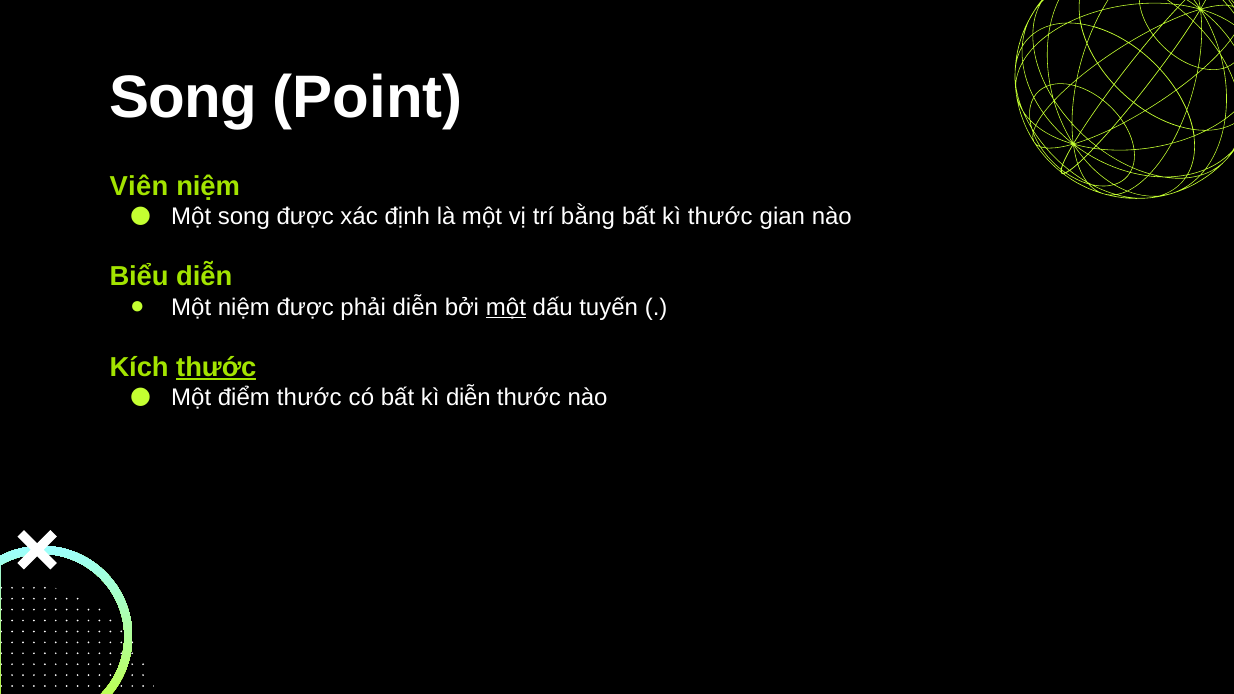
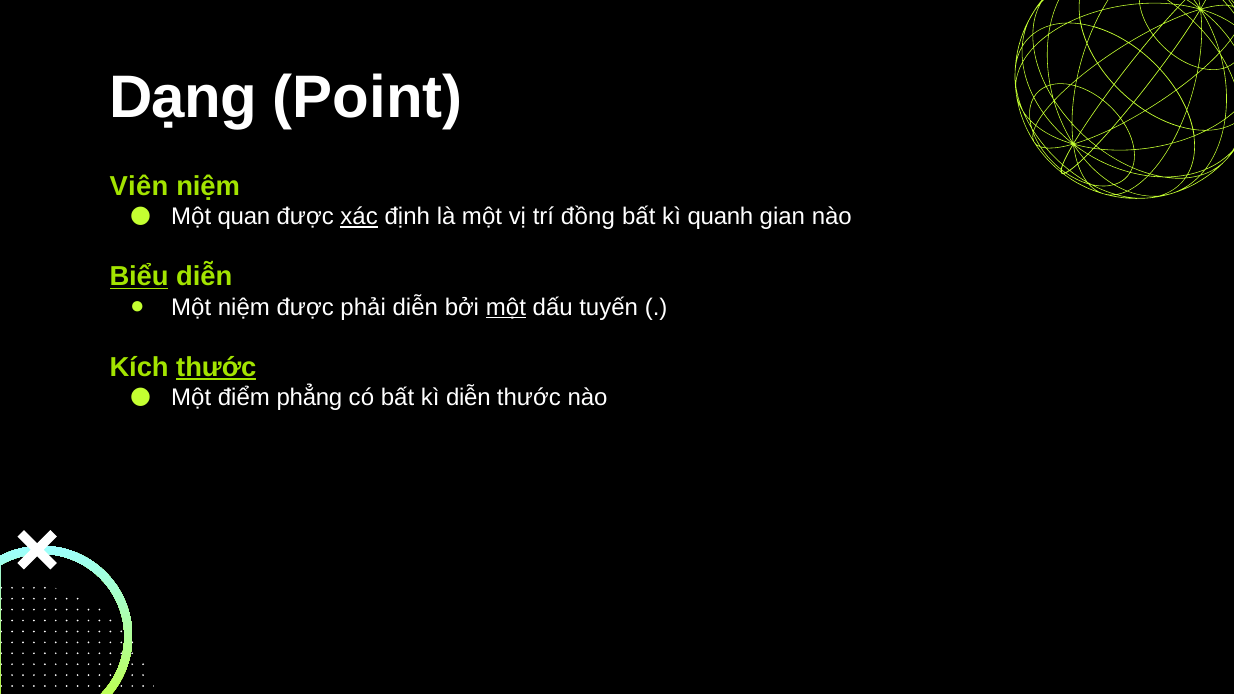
Song: Song -> Dạng (183, 97)
Một song: song -> quan (244, 217)
xác underline: none -> present (359, 217)
bằng: bằng -> đồng (588, 217)
kì thước: thước -> quanh (720, 217)
Biểu underline: none -> present (139, 277)
điểm thước: thước -> phẳng (309, 398)
